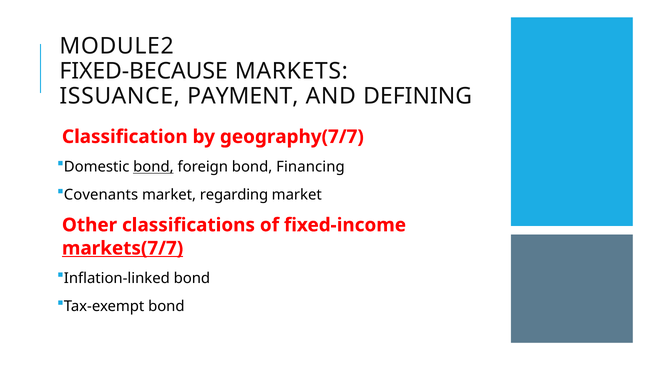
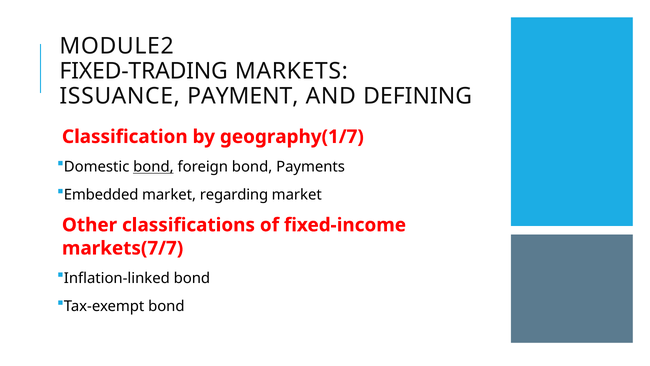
FIXED-BECAUSE: FIXED-BECAUSE -> FIXED-TRADING (144, 71)
geography(7/7: geography(7/7 -> geography(1/7 (292, 137)
Financing: Financing -> Payments (311, 167)
Covenants: Covenants -> Embedded (101, 194)
markets(7/7 underline: present -> none (123, 248)
